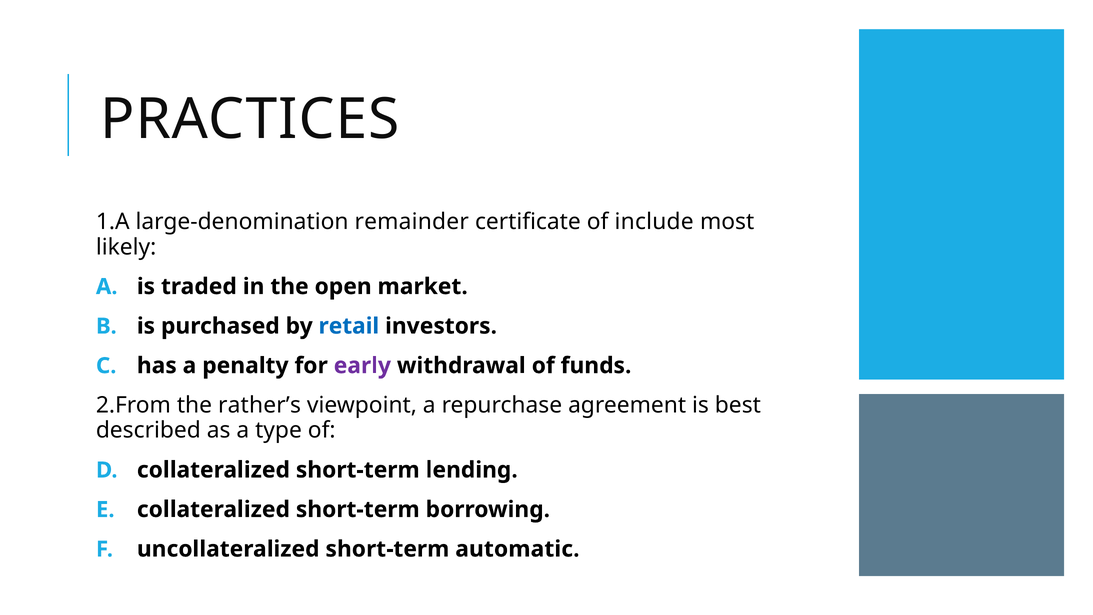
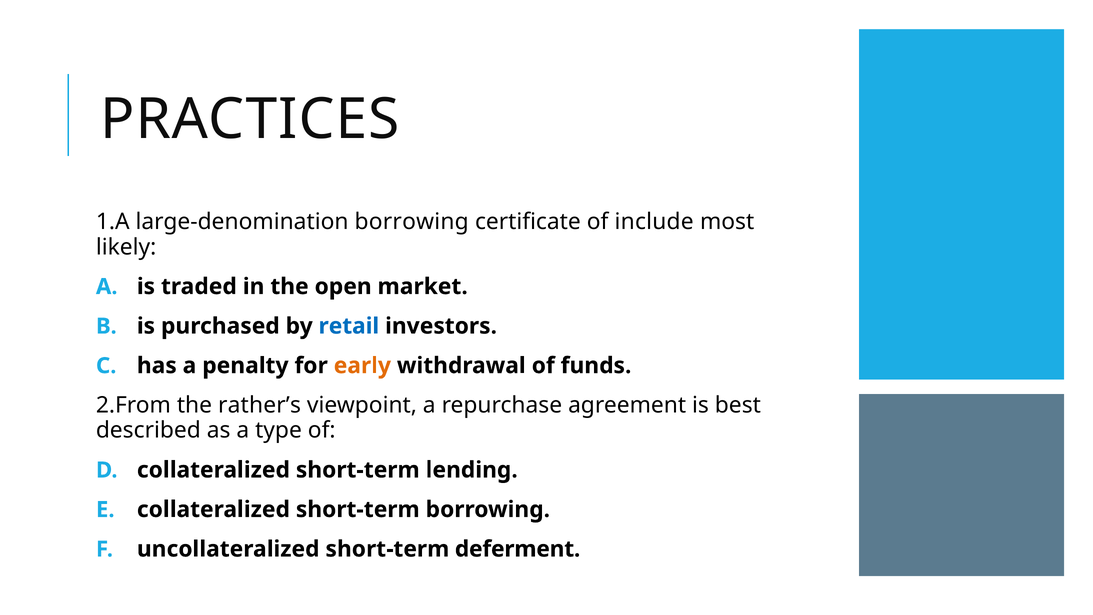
large-denomination remainder: remainder -> borrowing (412, 222)
early colour: purple -> orange (362, 366)
automatic: automatic -> deferment (518, 549)
